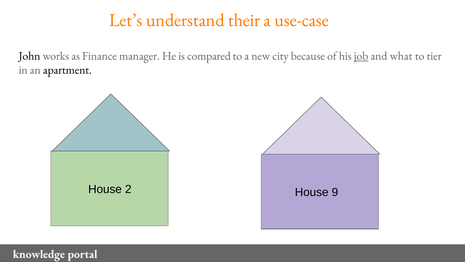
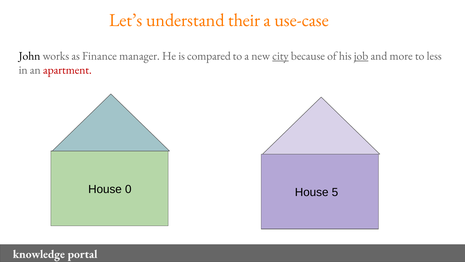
city underline: none -> present (280, 56)
what: what -> more (401, 56)
tier: tier -> less (434, 56)
apartment colour: black -> red (67, 70)
2: 2 -> 0 (128, 189)
9: 9 -> 5 (335, 192)
